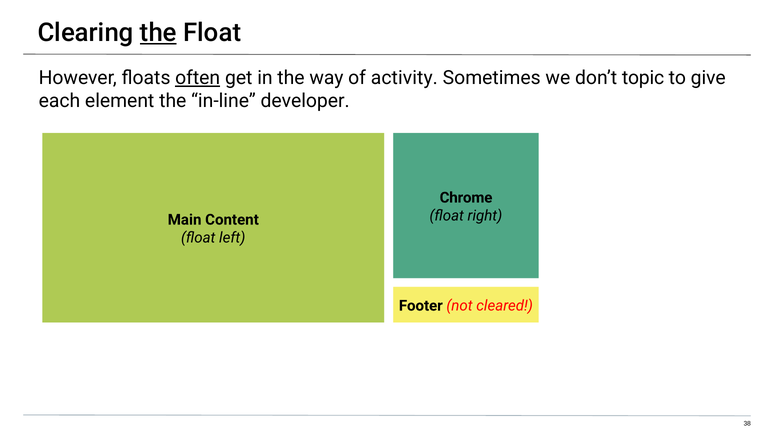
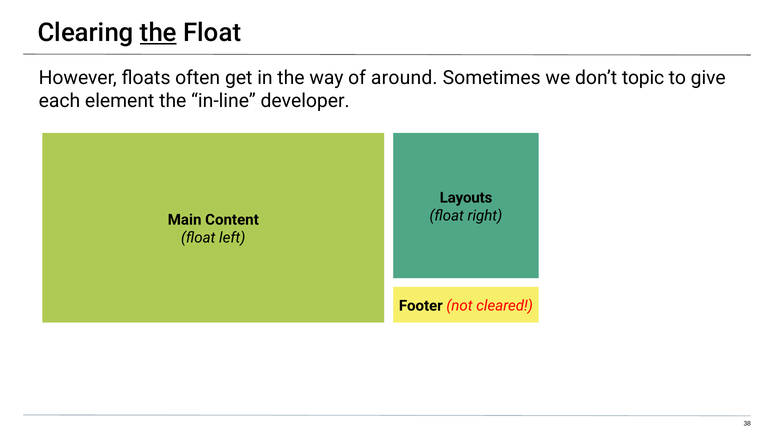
often underline: present -> none (198, 78)
activity: activity -> around (404, 78)
Chrome: Chrome -> Layouts (466, 198)
